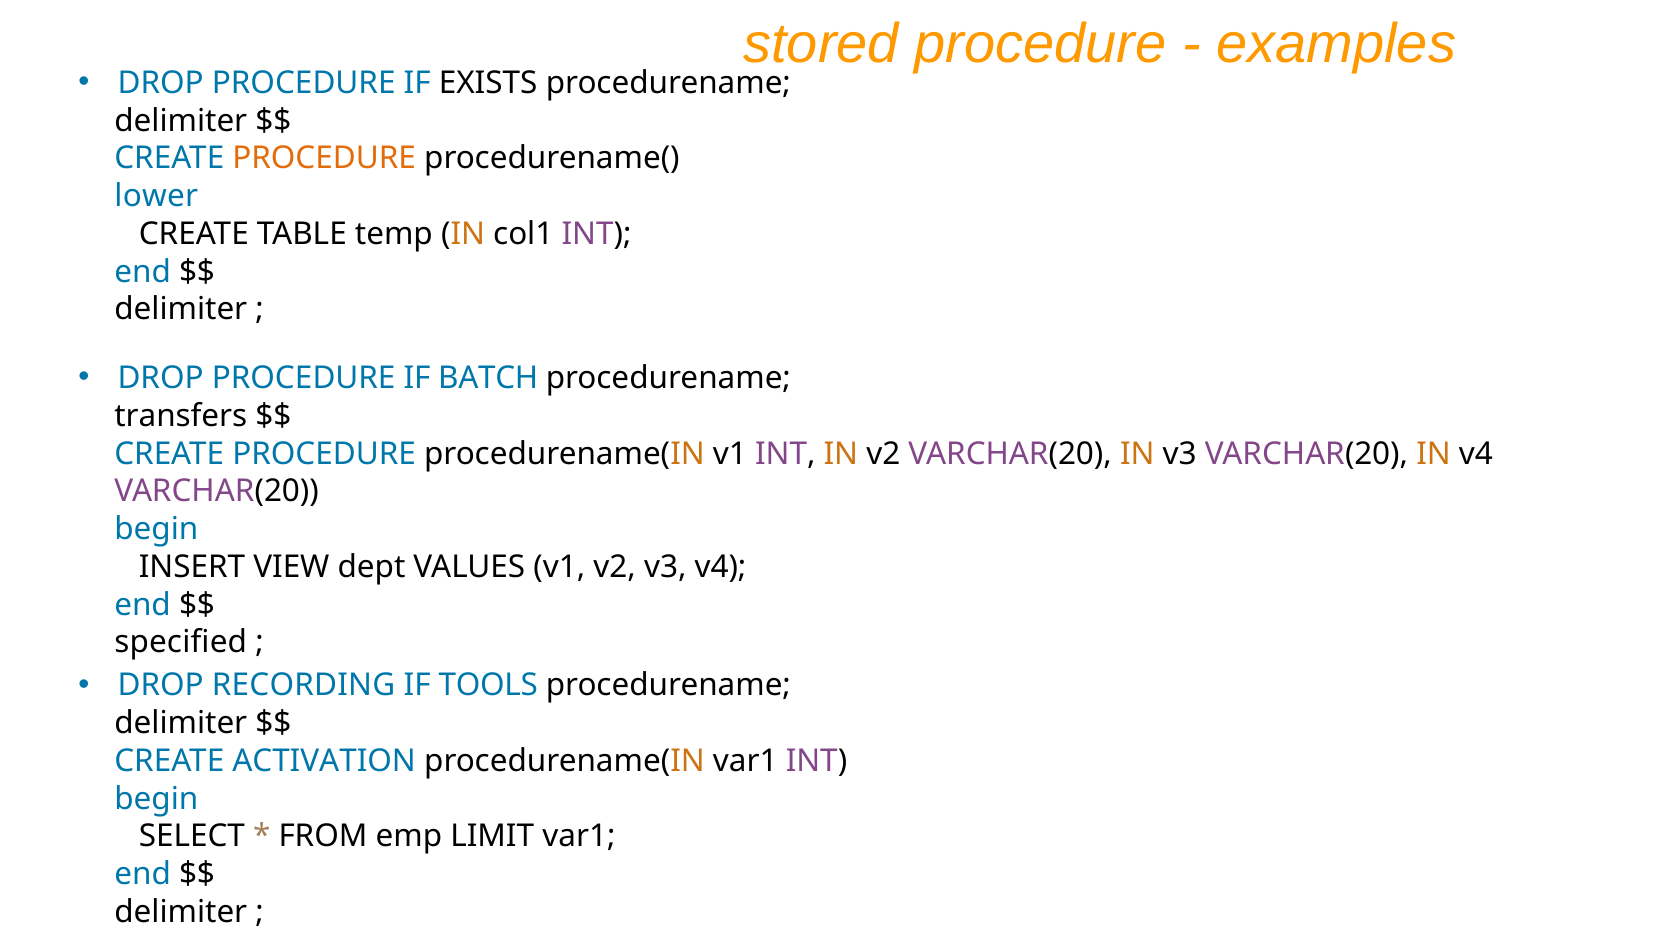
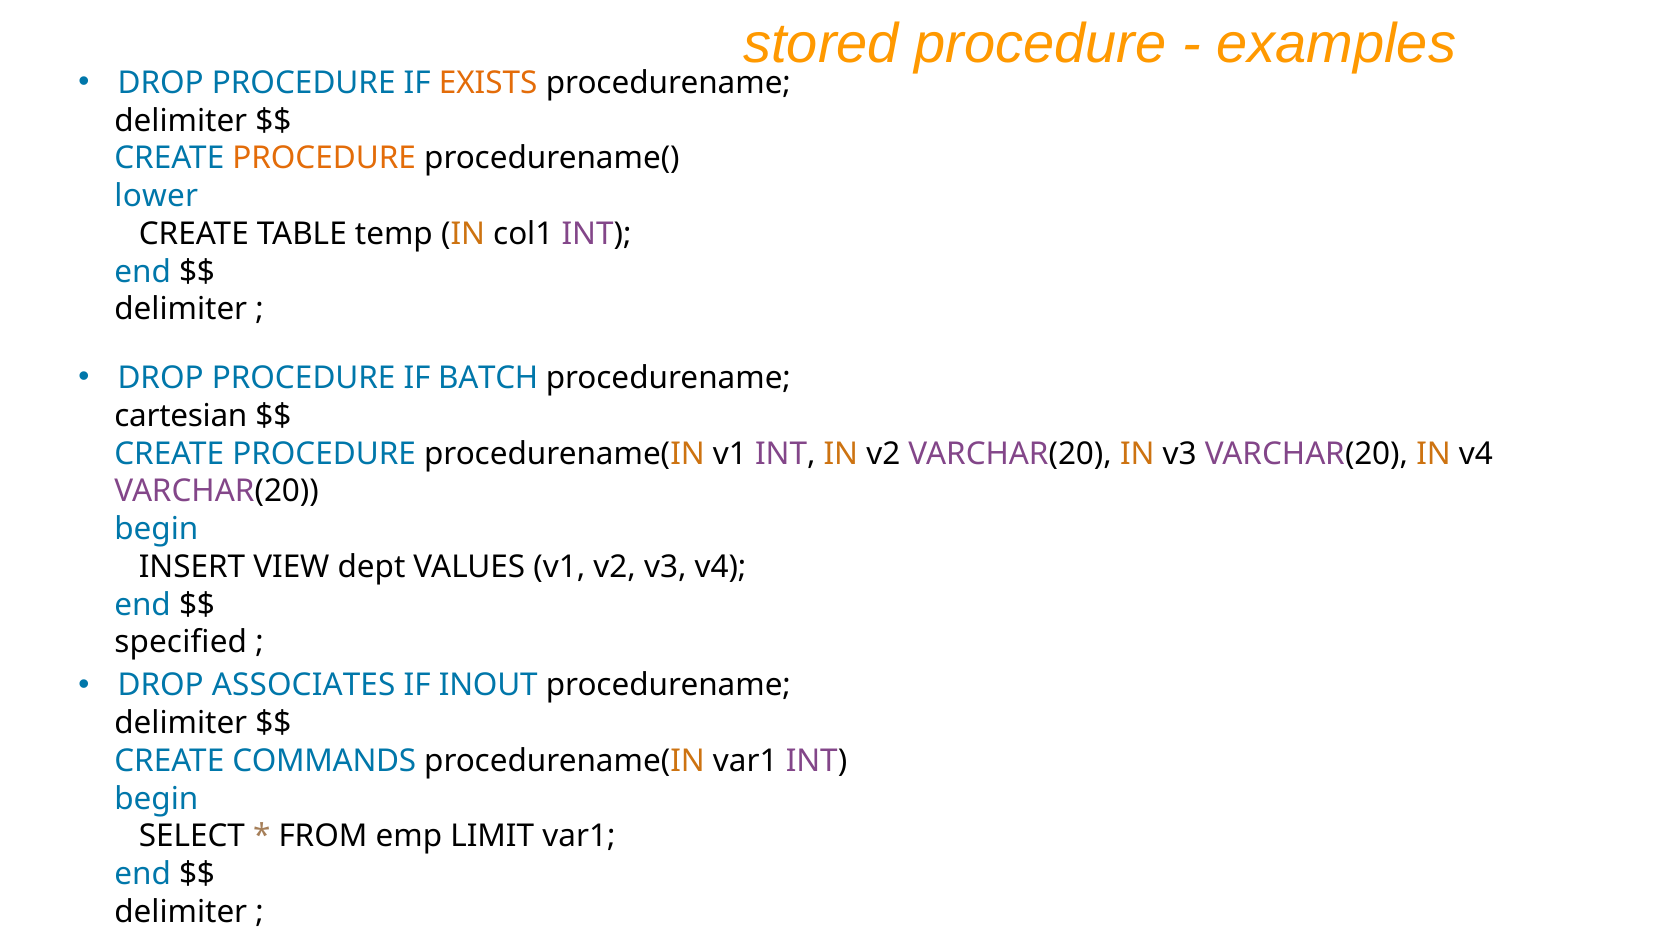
EXISTS colour: black -> orange (488, 83)
transfers: transfers -> cartesian (181, 416)
RECORDING: RECORDING -> ASSOCIATES (304, 686)
TOOLS: TOOLS -> INOUT (488, 686)
ACTIVATION: ACTIVATION -> COMMANDS (324, 761)
